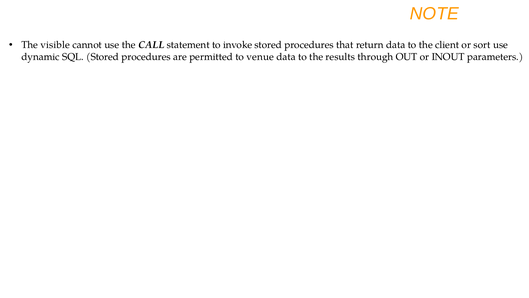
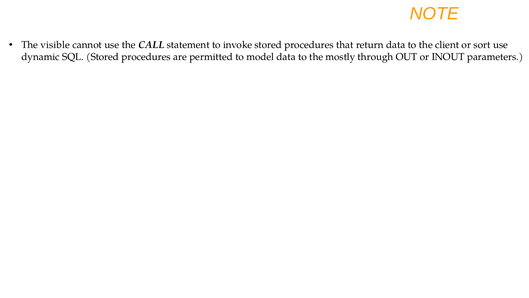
venue: venue -> model (260, 57)
results: results -> mostly (340, 57)
